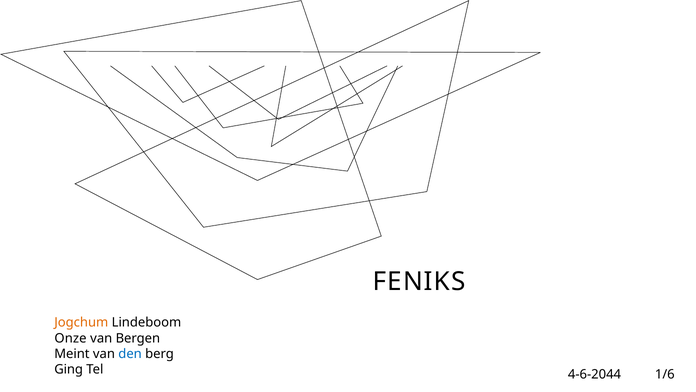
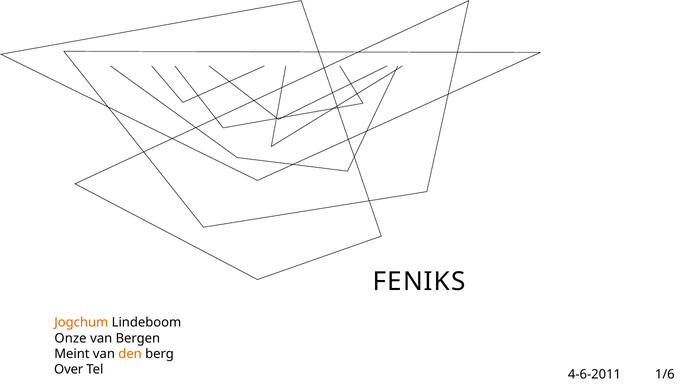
den colour: blue -> orange (130, 354)
Ging: Ging -> Over (69, 369)
4-6-2044: 4-6-2044 -> 4-6-2011 (595, 374)
